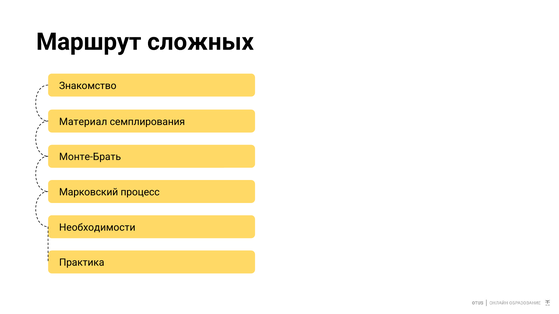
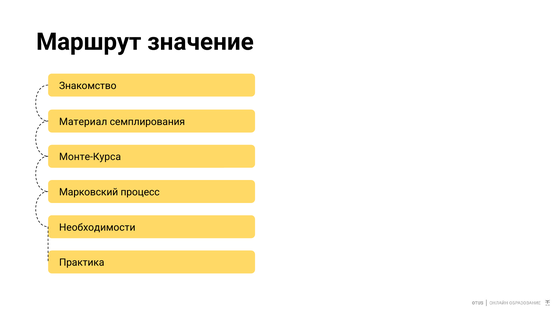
сложных: сложных -> значение (200, 42)
Монте-Брать: Монте-Брать -> Монте-Курса (90, 157)
